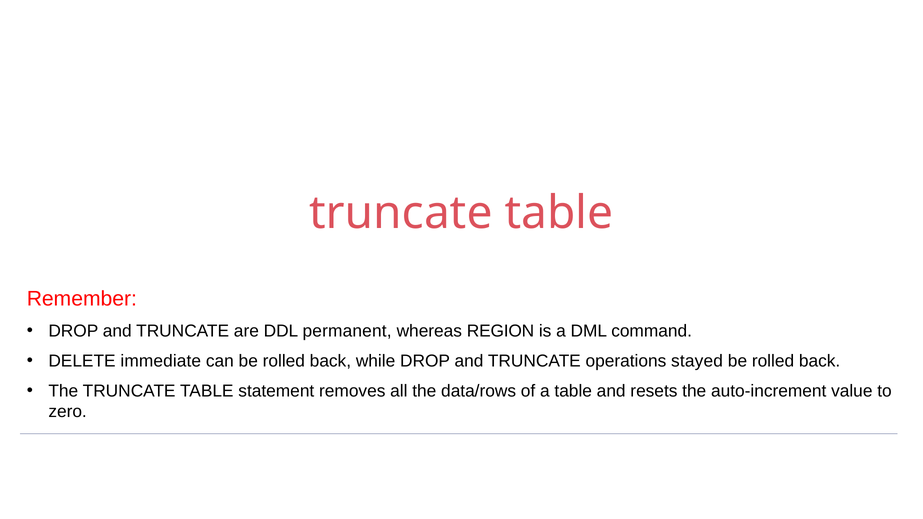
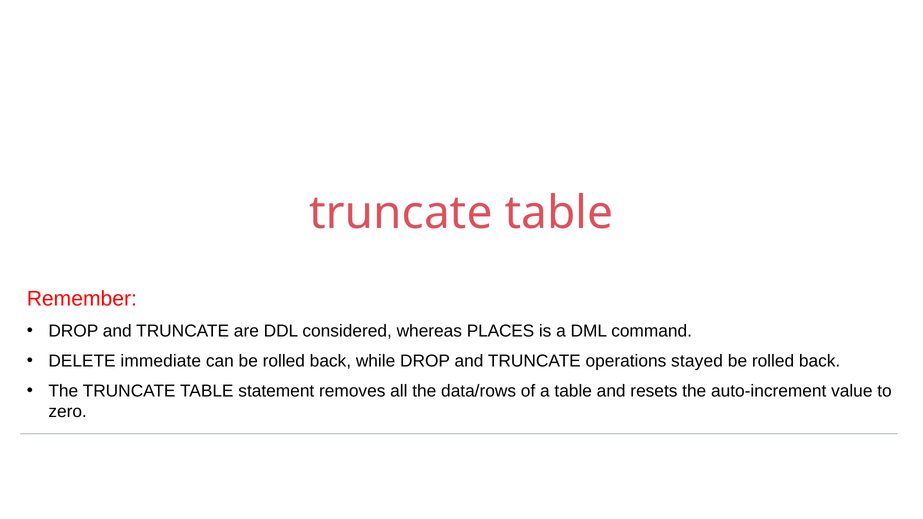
permanent: permanent -> considered (347, 331)
REGION: REGION -> PLACES (501, 331)
